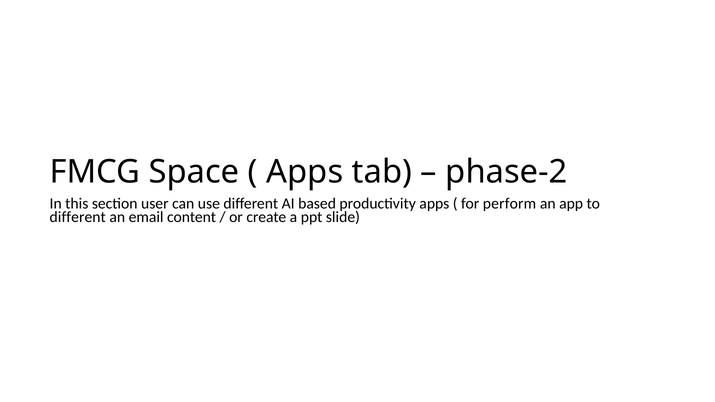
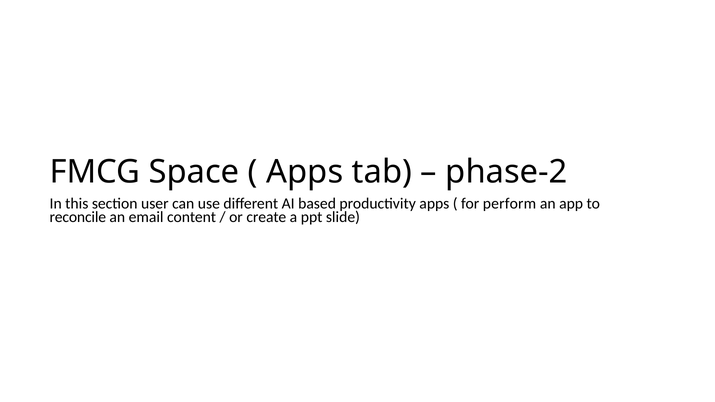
different: different -> reconcile (78, 217)
